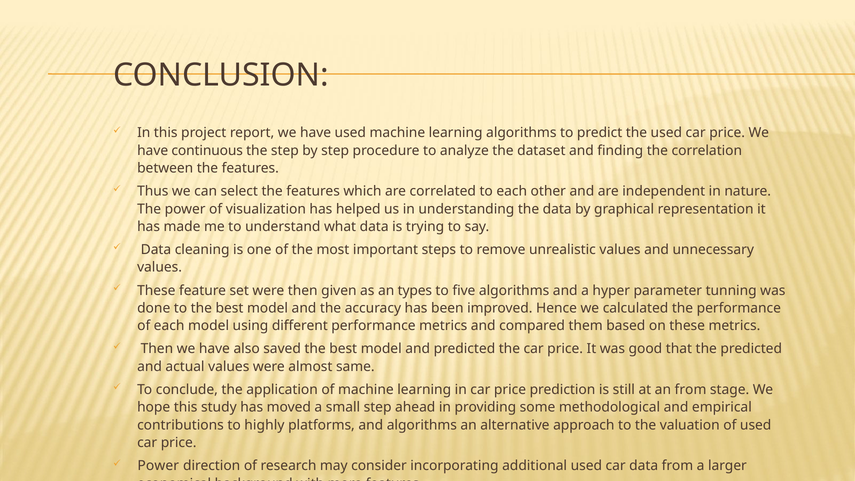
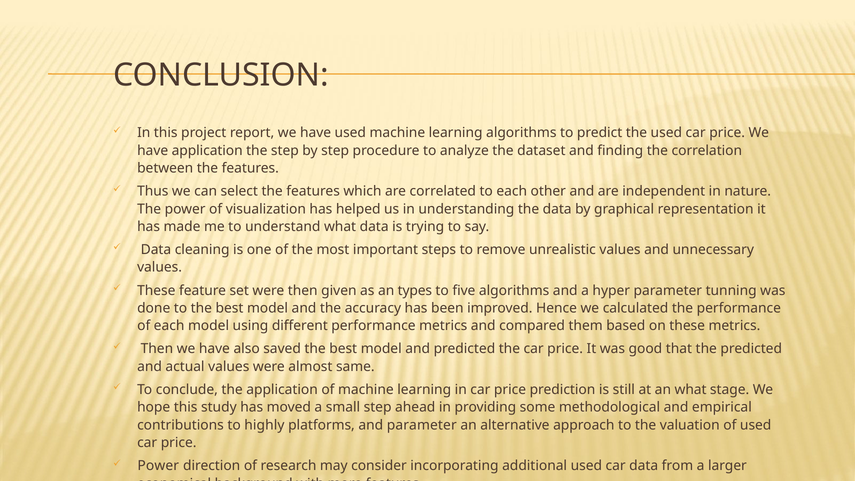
have continuous: continuous -> application (207, 151)
an from: from -> what (691, 390)
and algorithms: algorithms -> parameter (422, 425)
